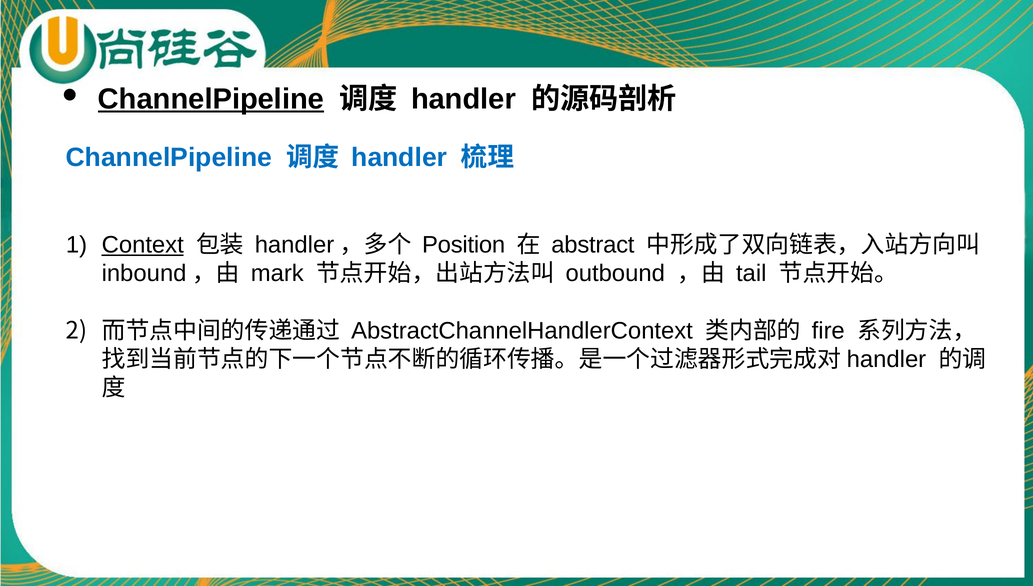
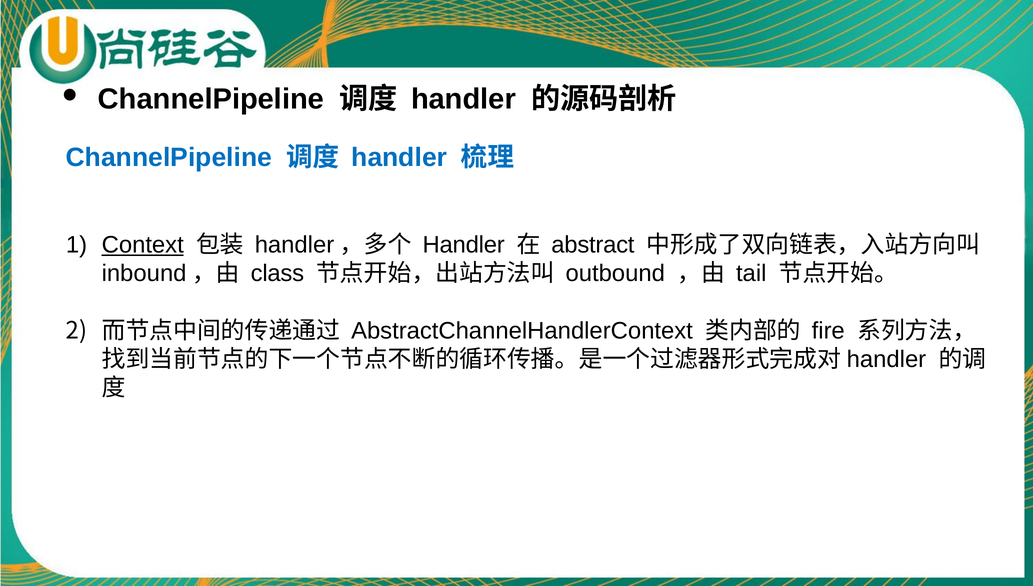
ChannelPipeline underline: present -> none (211, 99)
Position: Position -> Handler (464, 245)
mark: mark -> class (277, 274)
